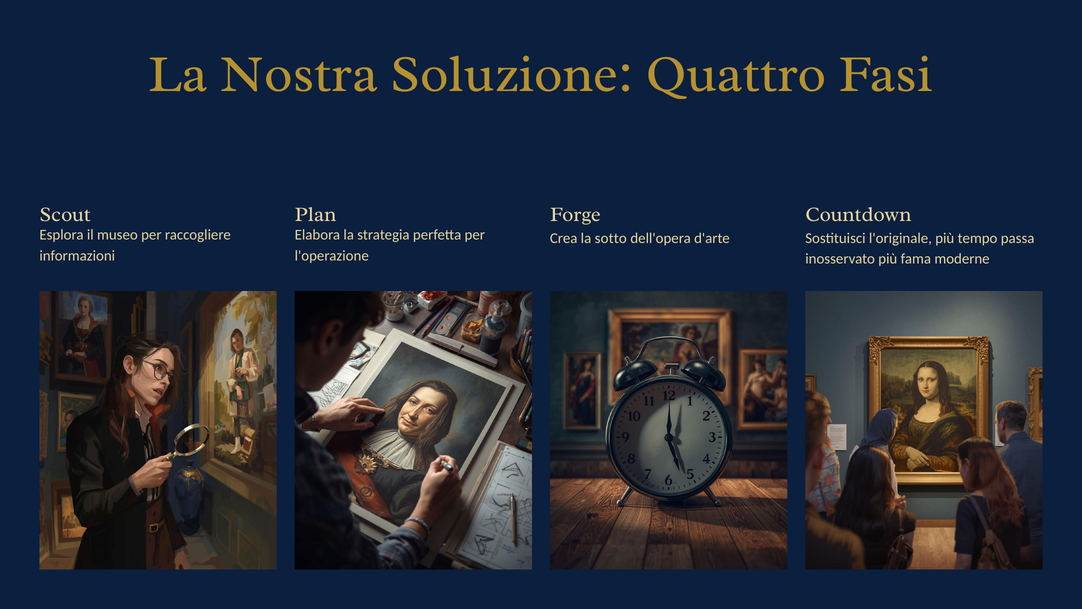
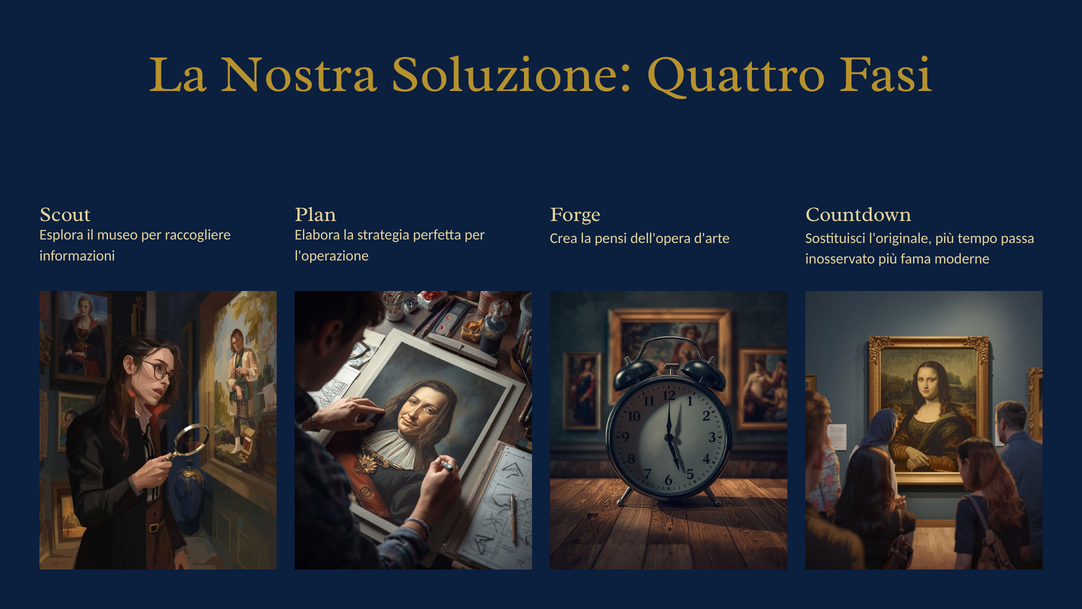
sotto: sotto -> pensi (611, 238)
